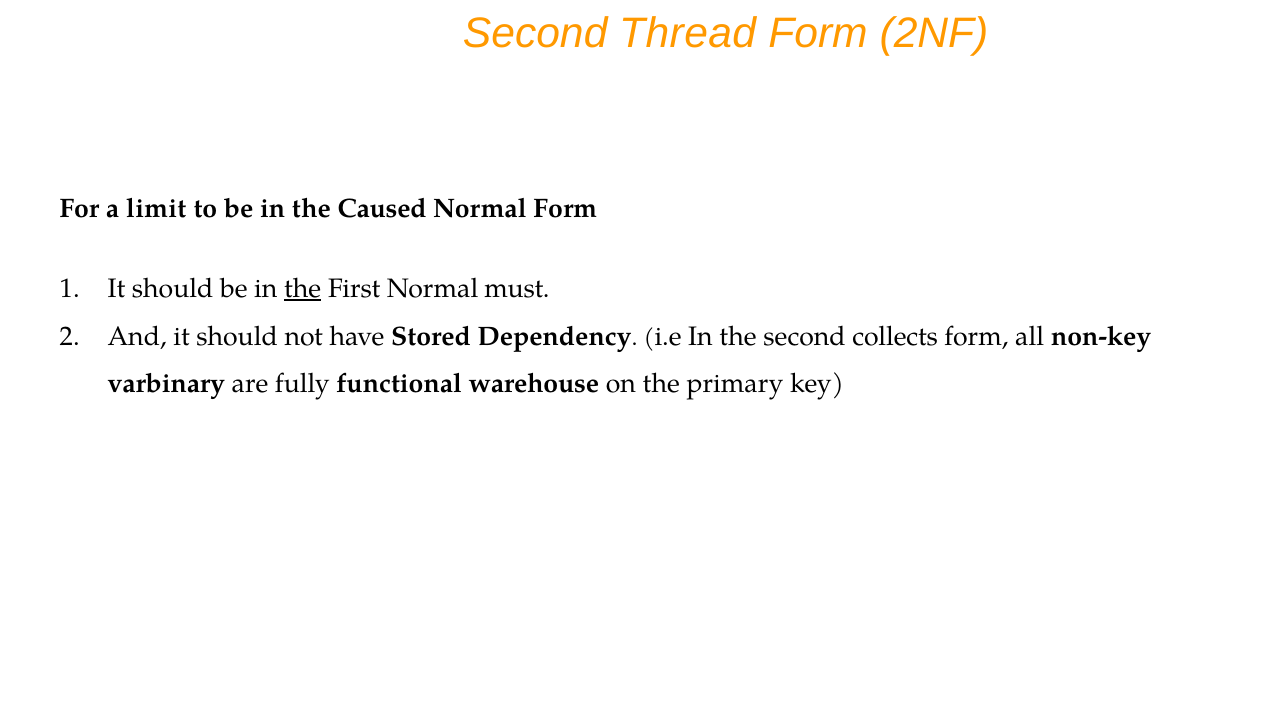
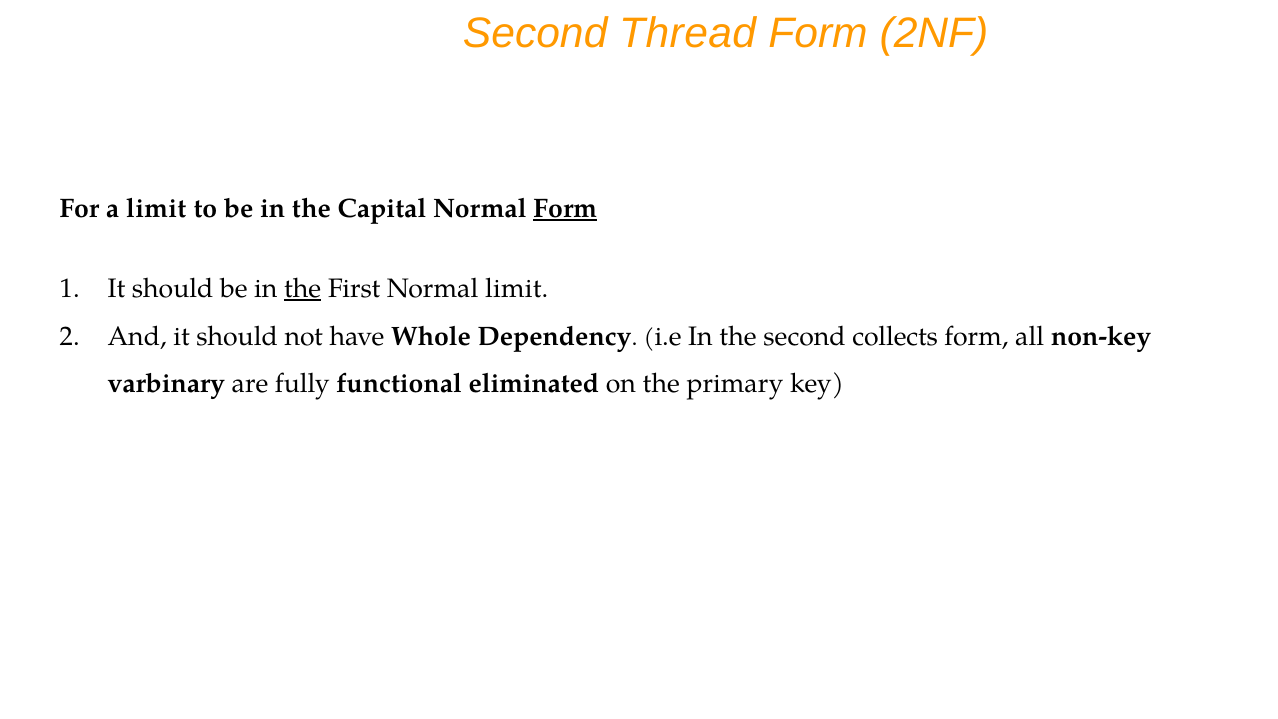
Caused: Caused -> Capital (382, 208)
Form underline: none -> present (565, 208)
Normal must: must -> limit (517, 288)
Stored: Stored -> Whole (431, 336)
warehouse: warehouse -> eliminated (534, 384)
